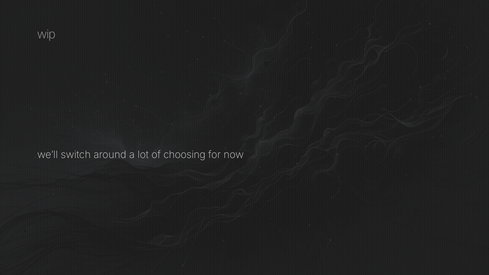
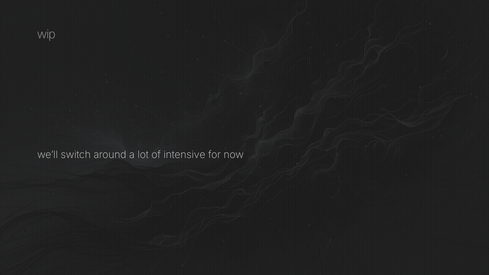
choosing: choosing -> intensive (184, 155)
